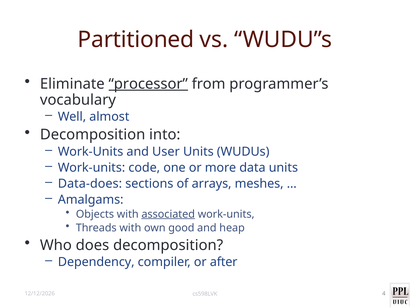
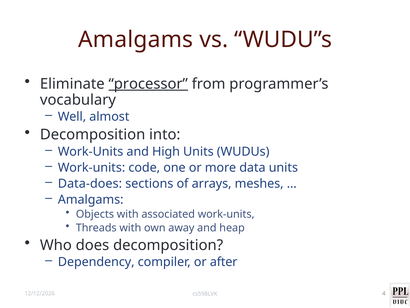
Partitioned: Partitioned -> Amalgams (136, 40)
User: User -> High (166, 151)
associated underline: present -> none (168, 214)
good: good -> away (181, 228)
